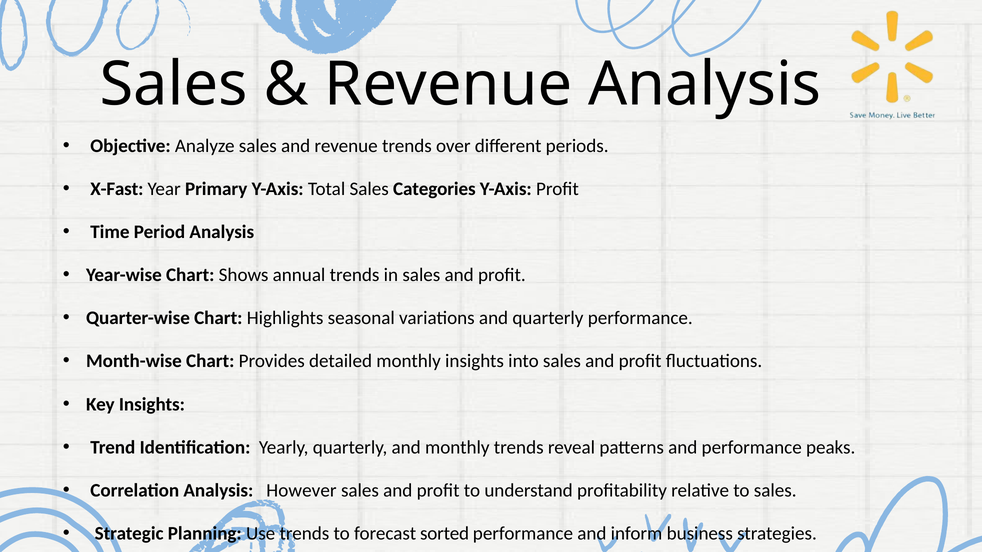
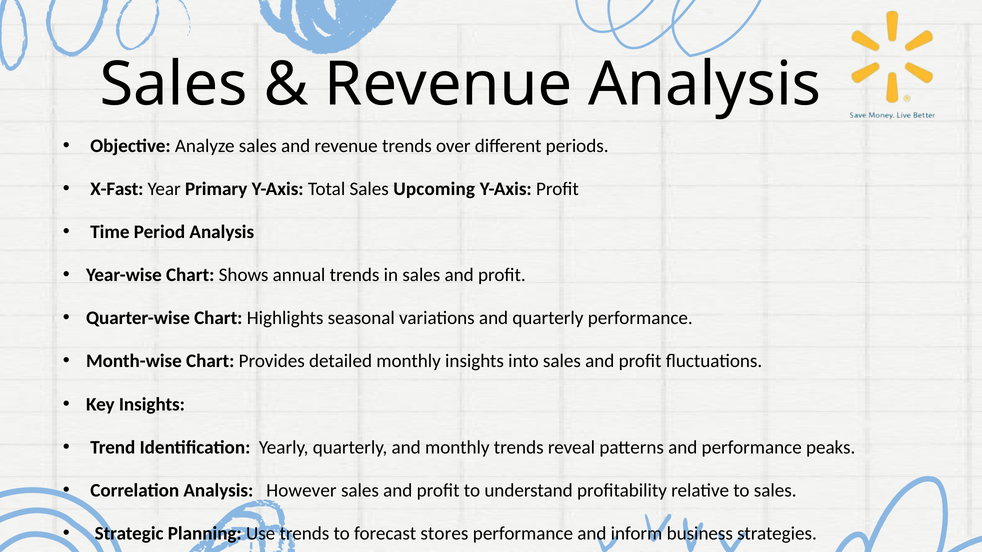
Categories: Categories -> Upcoming (434, 189)
sorted: sorted -> stores (444, 534)
